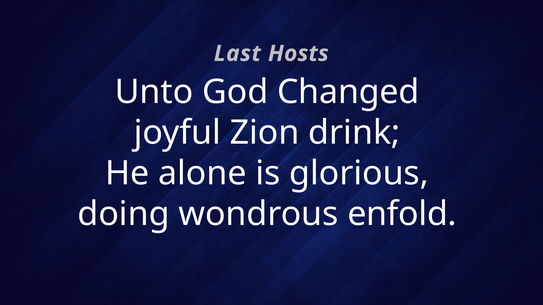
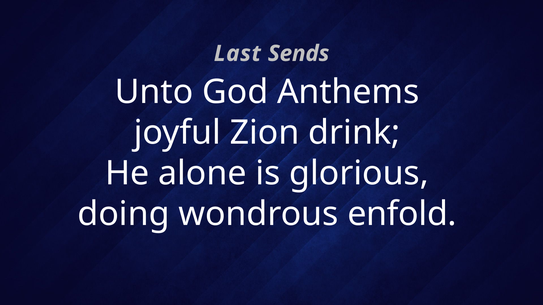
Hosts: Hosts -> Sends (299, 54)
Changed: Changed -> Anthems (348, 92)
